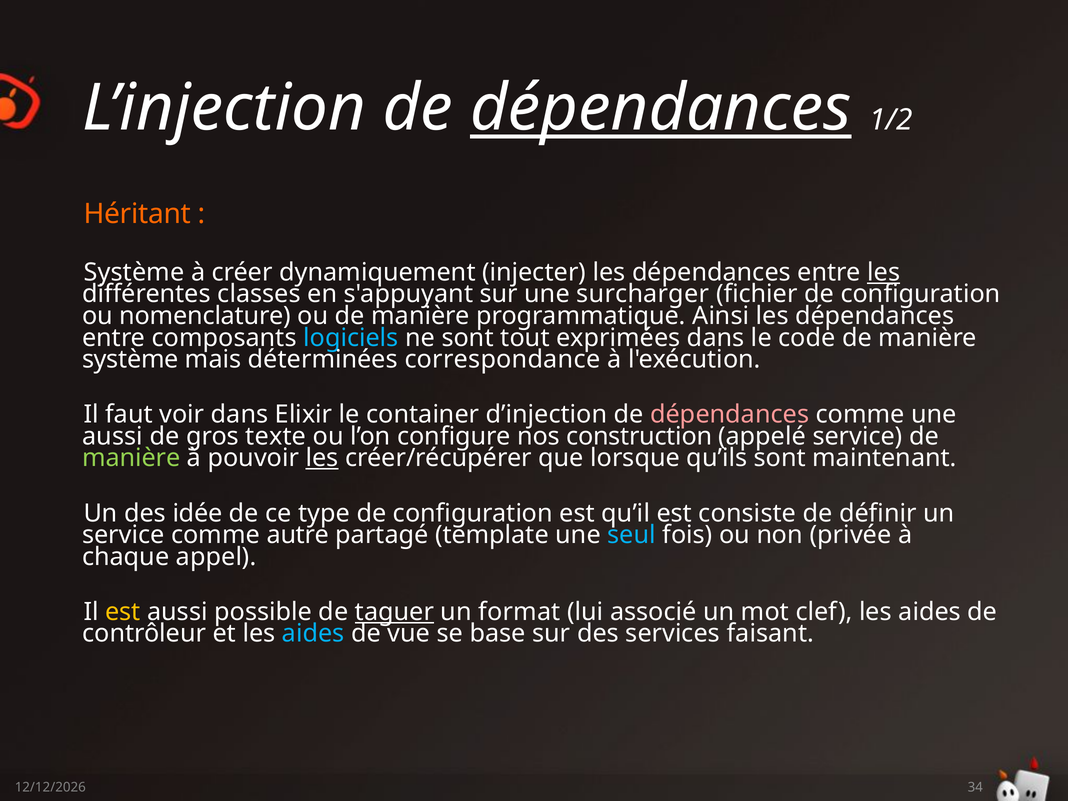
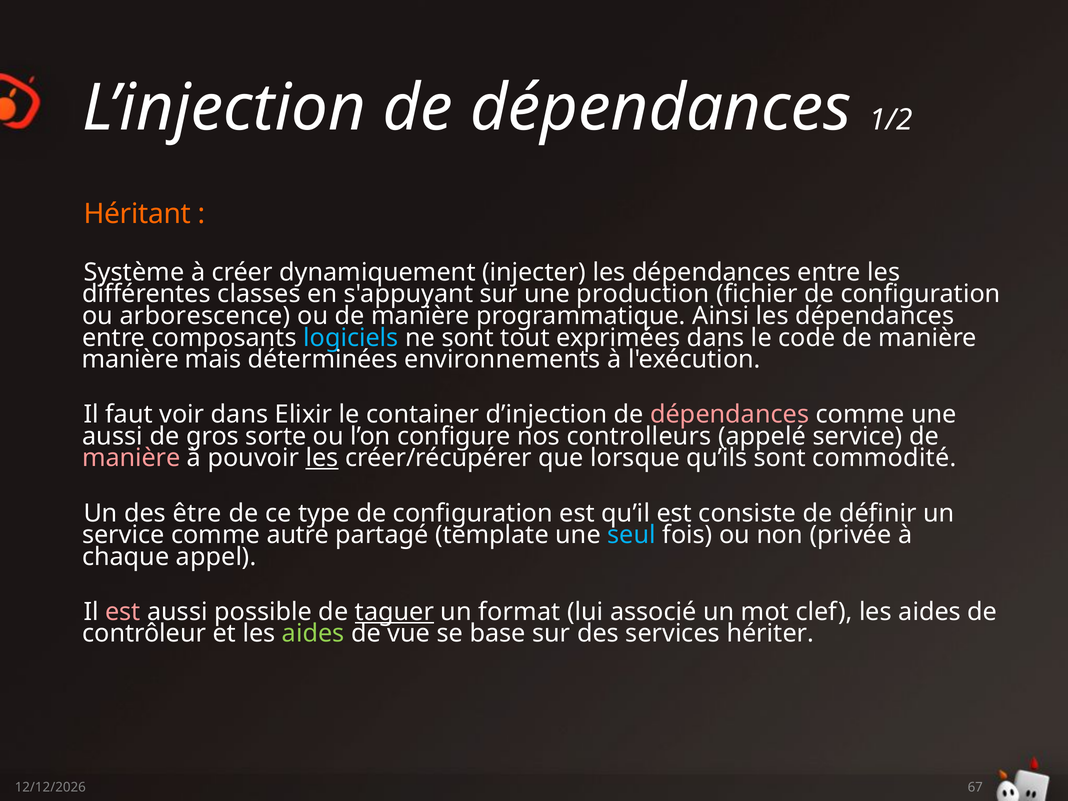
dépendances underline: present -> none (661, 108)
les underline: present -> none (884, 272)
surcharger: surcharger -> production (643, 294)
nomenclature: nomenclature -> arborescence (205, 316)
système: système -> manière (130, 359)
correspondance: correspondance -> environnements (502, 359)
texte: texte -> sorte (276, 436)
construction: construction -> controlleurs (639, 436)
manière colour: light green -> pink (131, 458)
maintenant: maintenant -> commodité (884, 458)
idée: idée -> être (197, 513)
est colour: yellow -> pink (123, 612)
aides colour: light blue -> light green (313, 634)
faisant: faisant -> hériter (770, 634)
34: 34 -> 67 (975, 787)
